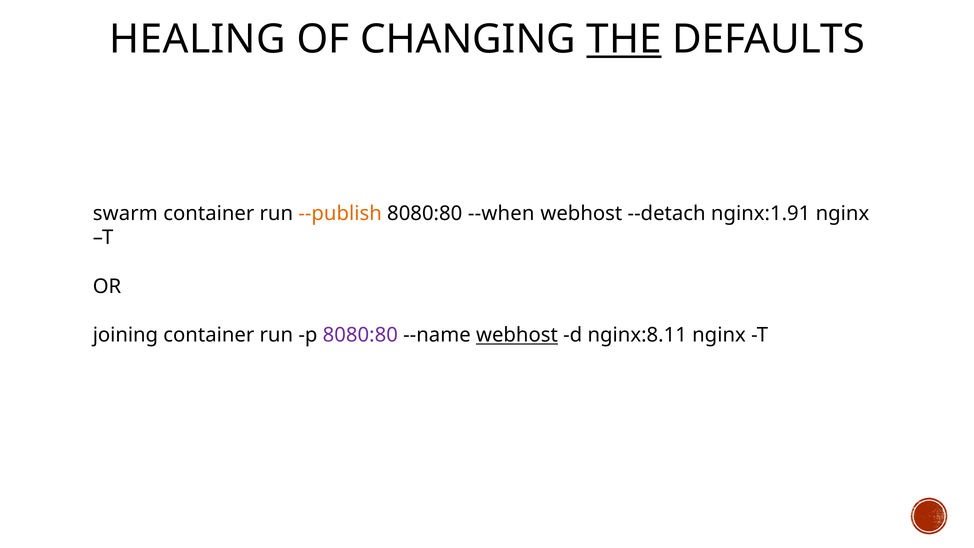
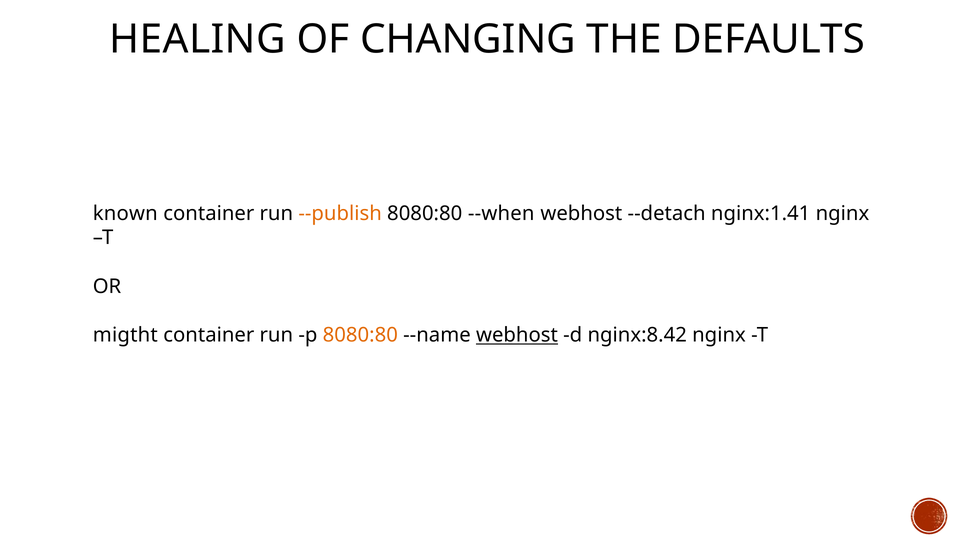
THE underline: present -> none (624, 39)
swarm: swarm -> known (125, 213)
nginx:1.91: nginx:1.91 -> nginx:1.41 (761, 213)
joining: joining -> migtht (125, 335)
8080:80 colour: purple -> orange (360, 335)
nginx:8.11: nginx:8.11 -> nginx:8.42 (637, 335)
